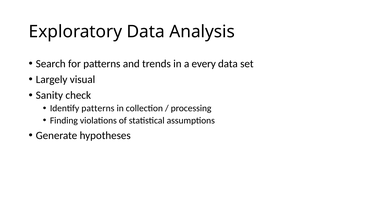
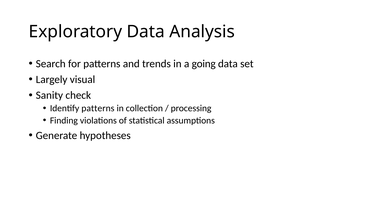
every: every -> going (204, 64)
